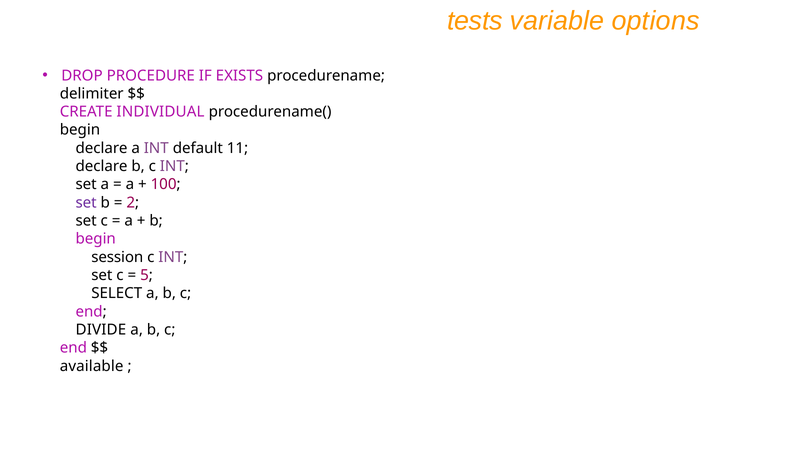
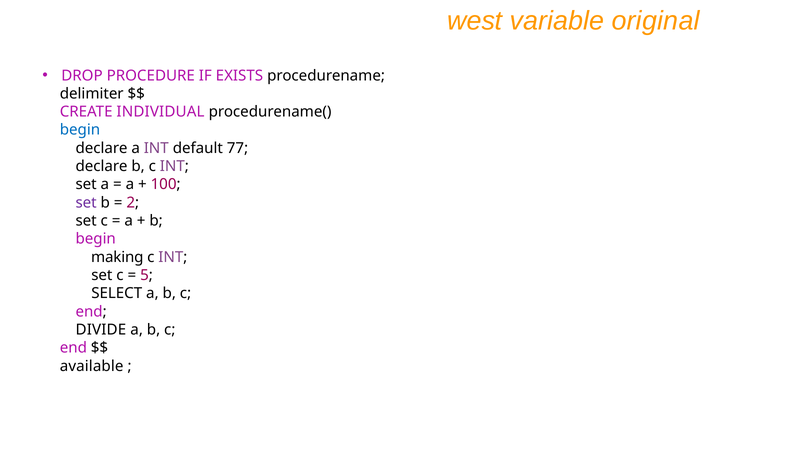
tests: tests -> west (475, 21)
options: options -> original (656, 21)
begin colour: black -> blue (80, 130)
11: 11 -> 77 (238, 148)
session: session -> making (117, 257)
